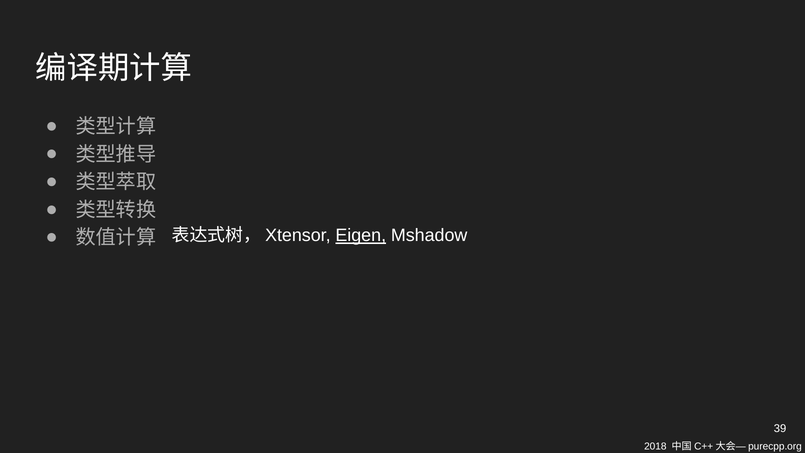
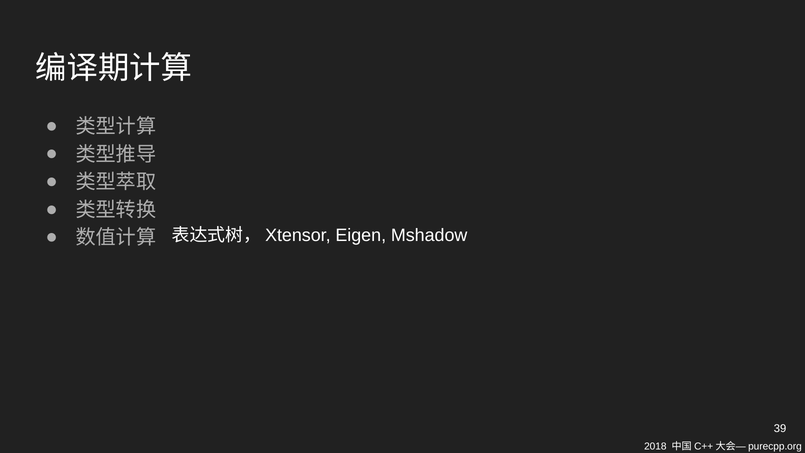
Eigen underline: present -> none (361, 236)
